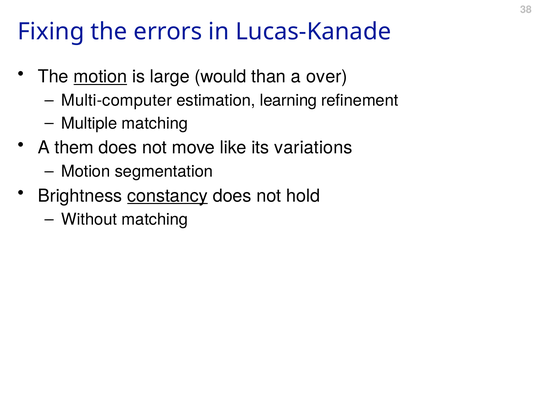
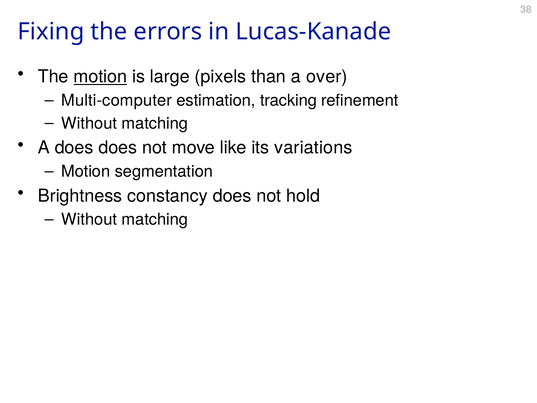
would: would -> pixels (220, 77)
learning: learning -> tracking (288, 100)
Multiple: Multiple -> Without (89, 123)
A them: them -> does (74, 148)
constancy underline: present -> none (168, 196)
